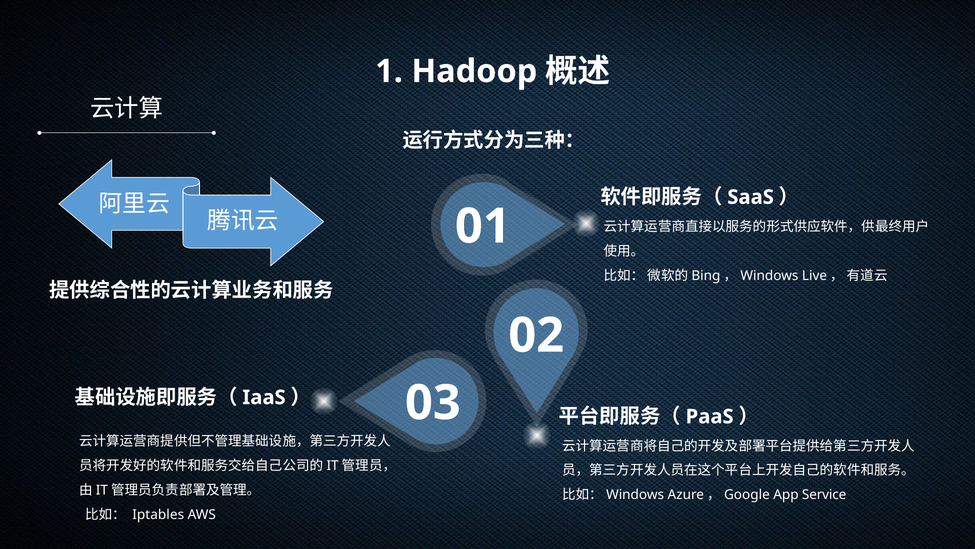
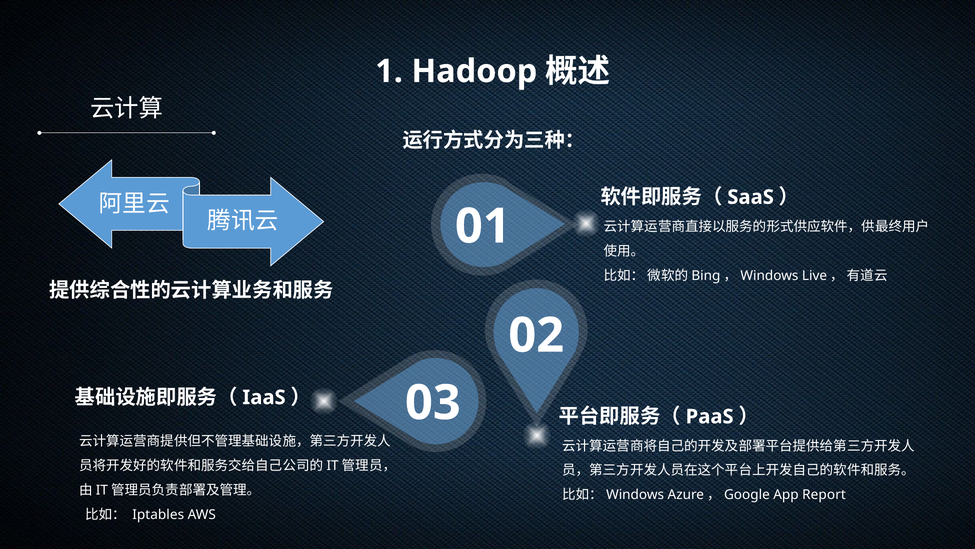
Service: Service -> Report (824, 494)
